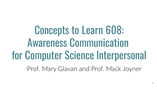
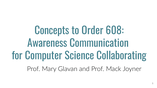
Learn: Learn -> Order (92, 31)
Interpersonal: Interpersonal -> Collaborating (121, 56)
